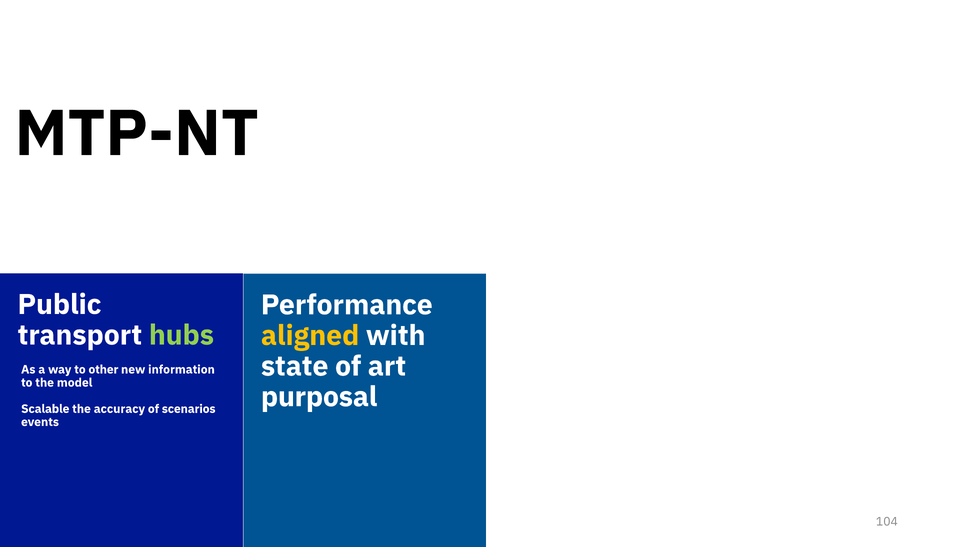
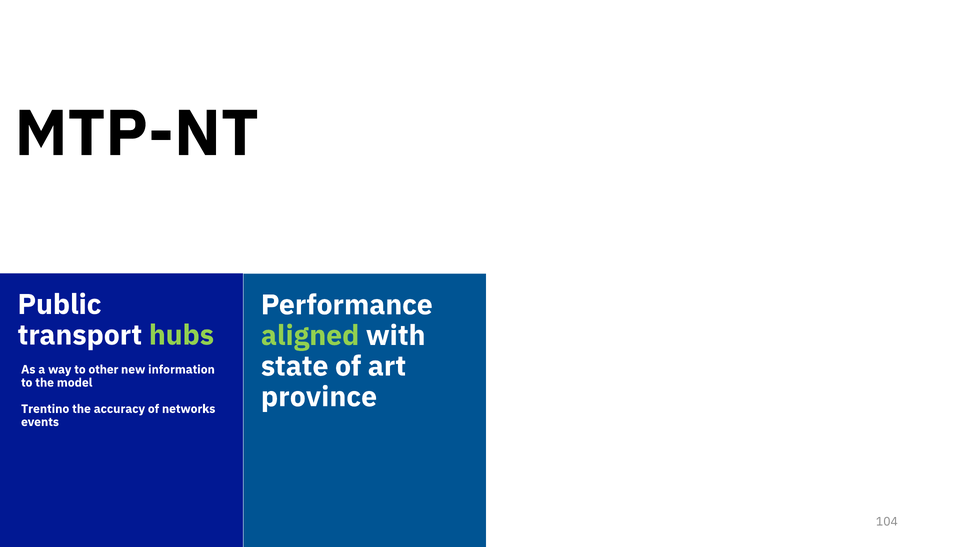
aligned colour: yellow -> light green (310, 335)
purposal: purposal -> province (319, 397)
Scalable: Scalable -> Trentino (45, 409)
scenarios: scenarios -> networks (189, 409)
